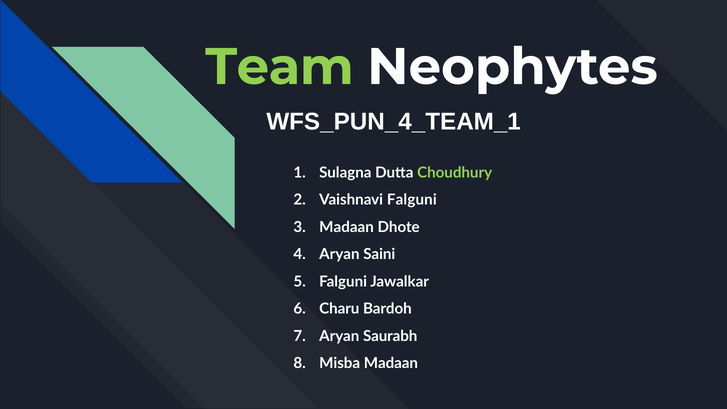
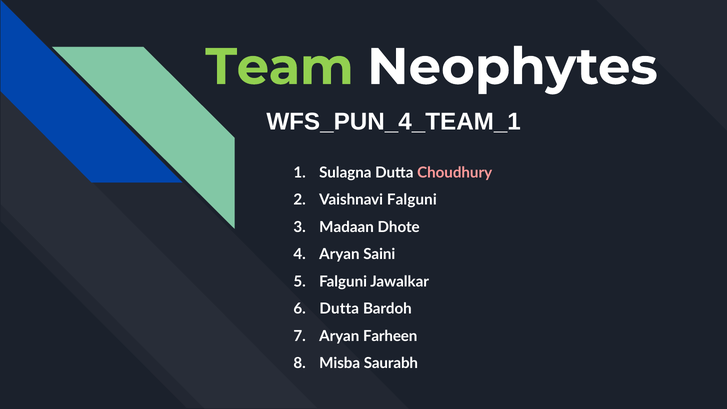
Choudhury colour: light green -> pink (455, 173)
Charu: Charu -> Dutta (339, 309)
Saurabh: Saurabh -> Farheen (390, 336)
Misba Madaan: Madaan -> Saurabh (391, 363)
